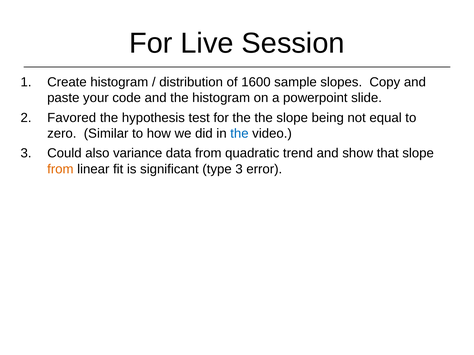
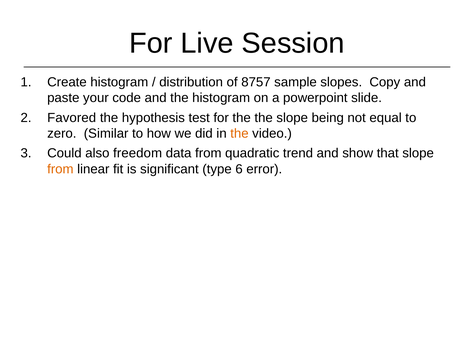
1600: 1600 -> 8757 (256, 82)
the colour: blue -> orange (239, 134)
variance: variance -> freedom (138, 153)
type 3: 3 -> 6 (239, 169)
